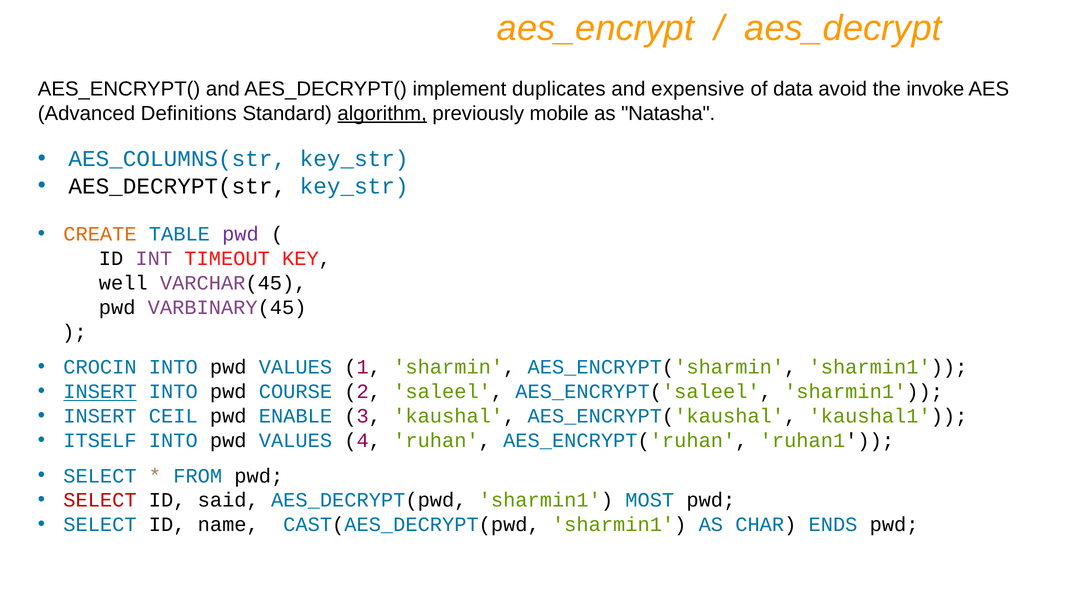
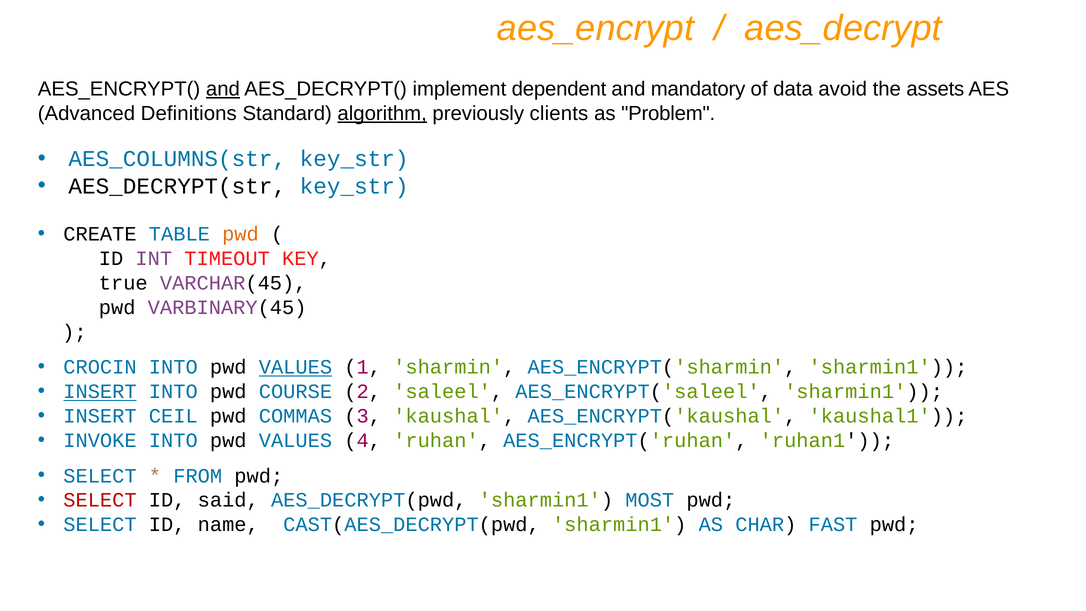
and underline: none -> present (223, 89)
duplicates: duplicates -> dependent (559, 89)
expensive: expensive -> mandatory (698, 89)
invoke: invoke -> assets (935, 89)
mobile: mobile -> clients (559, 113)
Natasha: Natasha -> Problem (668, 113)
CREATE colour: orange -> black (100, 234)
pwd colour: purple -> orange (240, 234)
well: well -> true (123, 283)
VALUES underline: none -> present (295, 367)
ENABLE: ENABLE -> COMMAS (295, 416)
ITSELF: ITSELF -> INVOKE (100, 440)
ENDS: ENDS -> FAST (833, 525)
